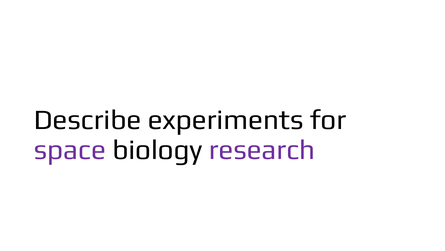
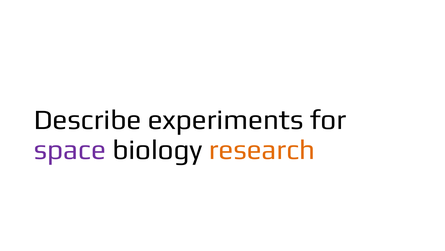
research colour: purple -> orange (262, 150)
